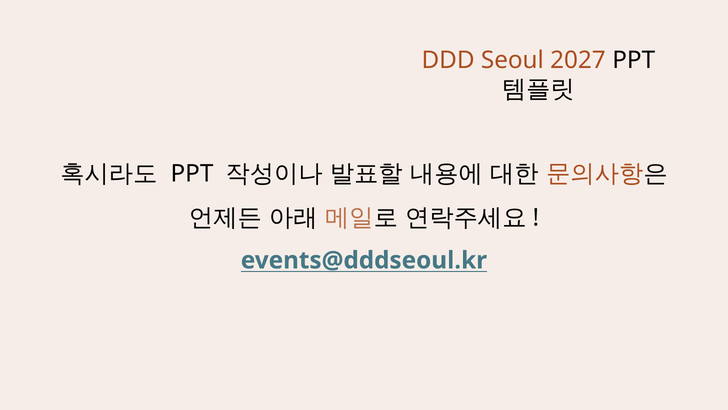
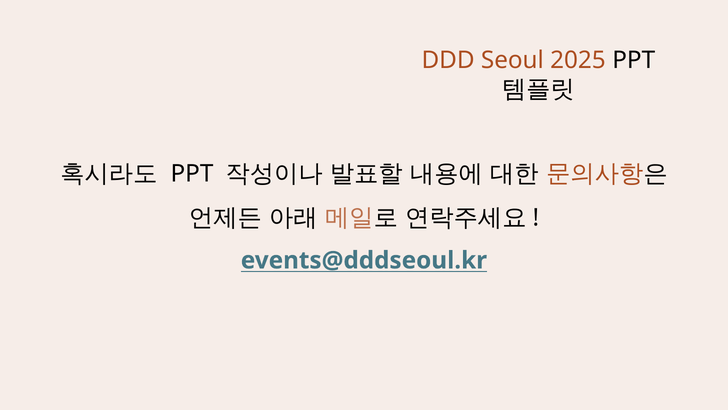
2027: 2027 -> 2025 (578, 60)
